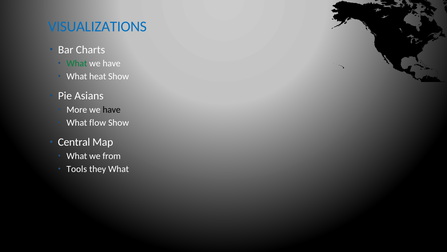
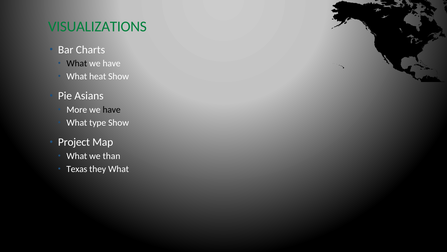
VISUALIZATIONS colour: blue -> green (97, 27)
What colour: green -> black (77, 63)
flow: flow -> type (98, 123)
Central: Central -> Project (74, 142)
from: from -> than (112, 156)
Tools: Tools -> Texas (77, 169)
